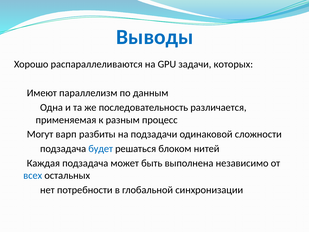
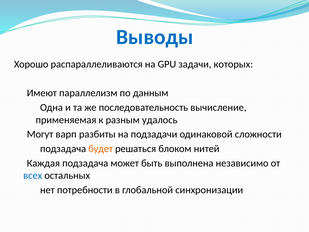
различается: различается -> вычисление (218, 107)
процесс: процесс -> удалось (160, 120)
будет colour: blue -> orange (101, 149)
